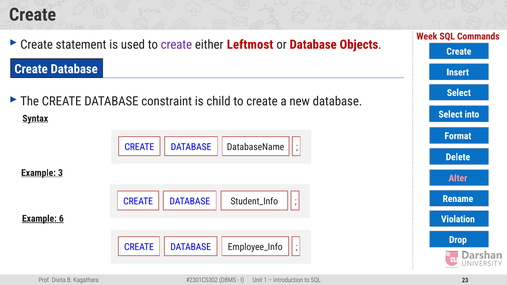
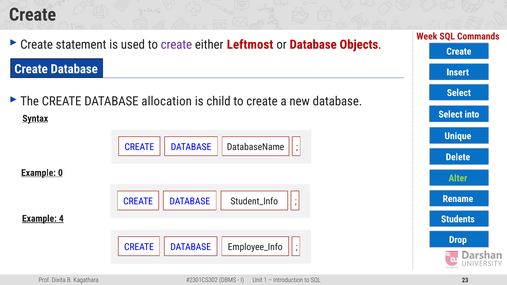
constraint: constraint -> allocation (167, 101)
Format: Format -> Unique (458, 136)
3: 3 -> 0 (60, 173)
Alter colour: pink -> light green (458, 178)
6: 6 -> 4 (61, 219)
Violation: Violation -> Students (458, 219)
